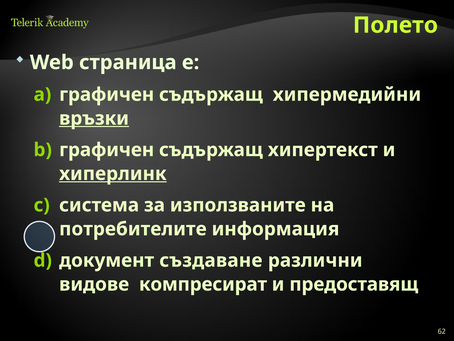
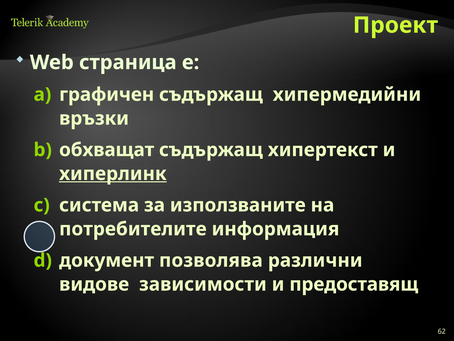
Полето: Полето -> Проект (395, 25)
връзки underline: present -> none (94, 118)
графичен: графичен -> обхващат (107, 150)
създаване: създаване -> позволява (211, 260)
компресират: компресират -> зависимости (203, 284)
